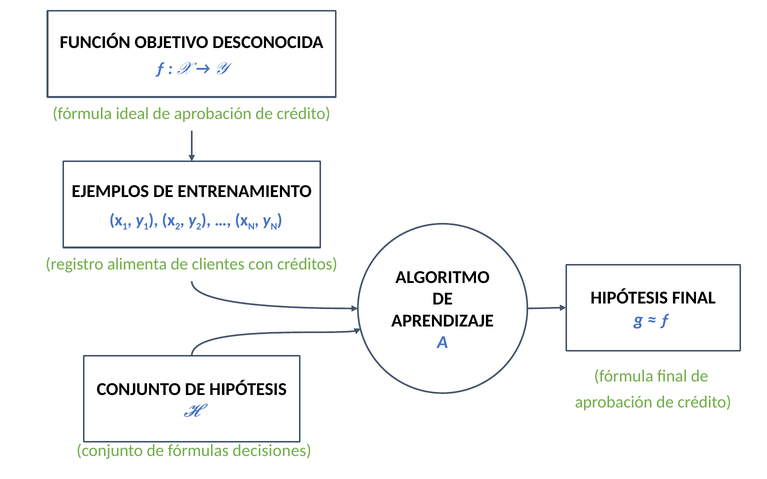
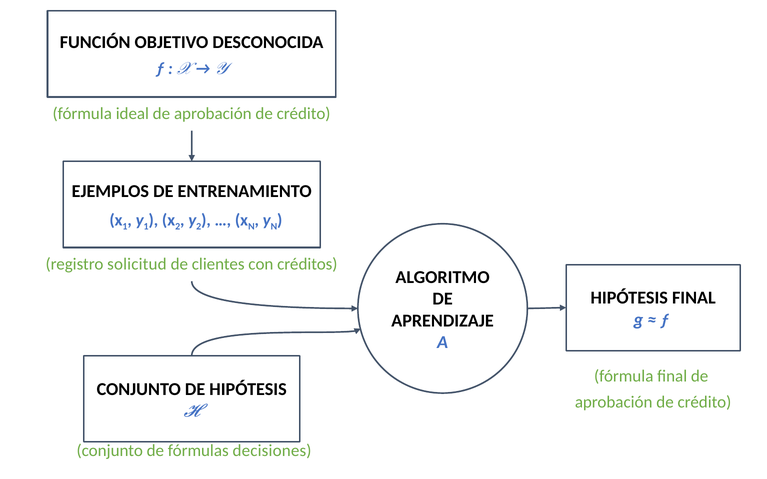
alimenta: alimenta -> solicitud (137, 264)
